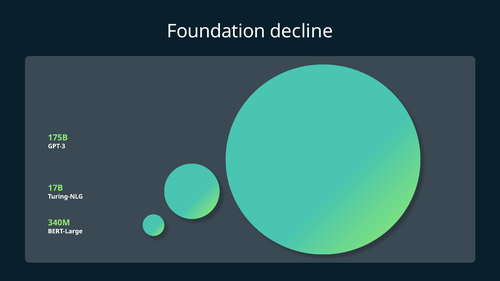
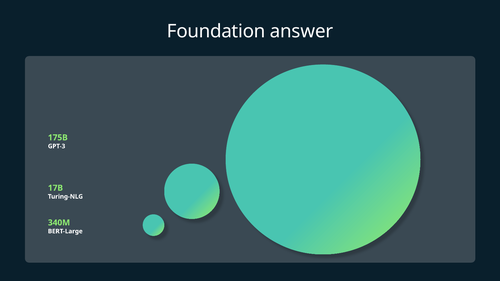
decline: decline -> answer (301, 31)
